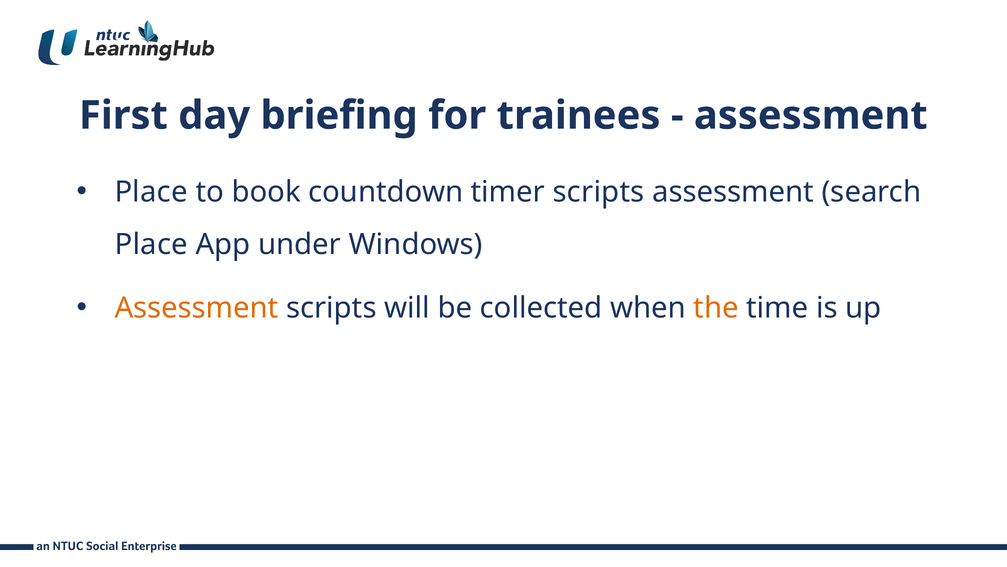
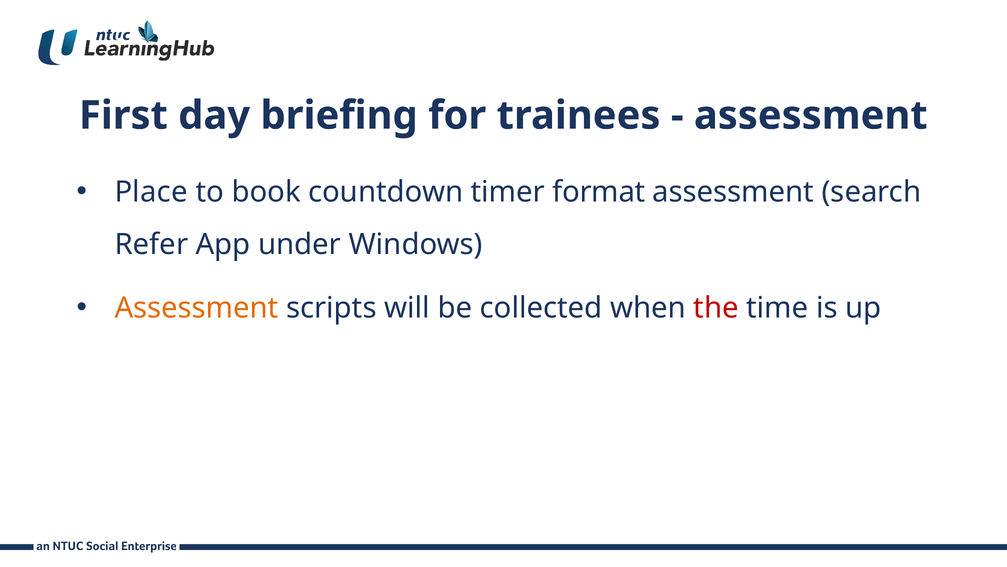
timer scripts: scripts -> format (599, 192)
Place: Place -> Refer (151, 245)
the colour: orange -> red (716, 308)
